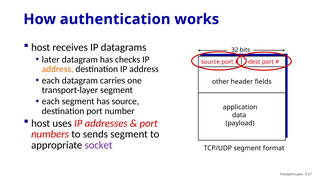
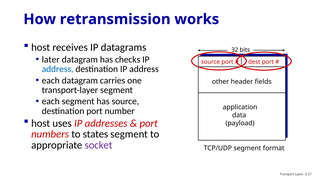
authentication: authentication -> retransmission (115, 19)
address colour: orange -> blue (58, 69)
sends: sends -> states (95, 134)
